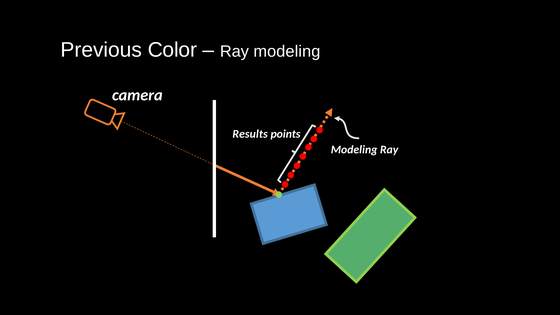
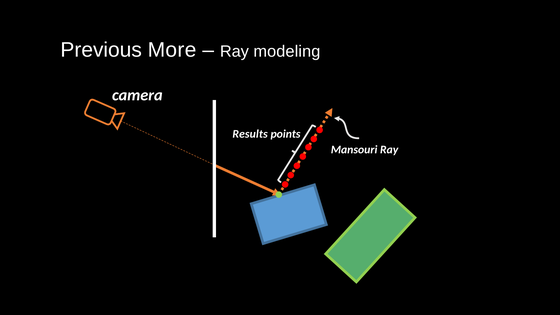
Color: Color -> More (172, 50)
Modeling: Modeling -> Mansouri (354, 150)
